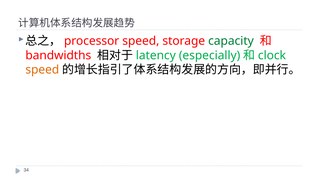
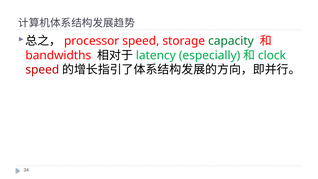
speed colour: orange -> red (42, 70)
